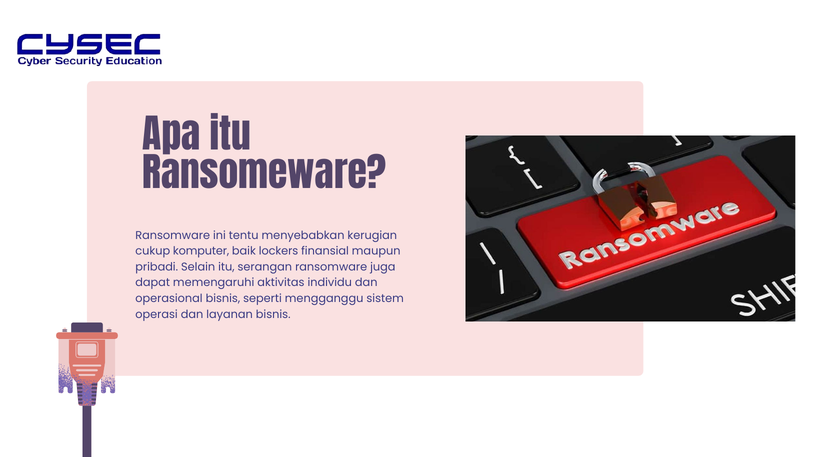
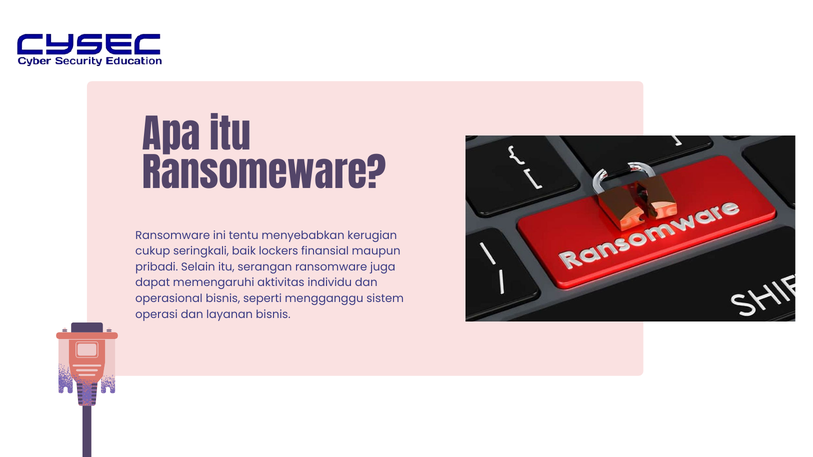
komputer: komputer -> seringkali (201, 251)
